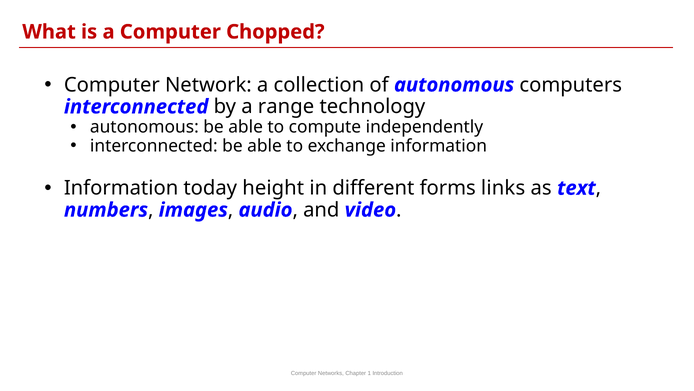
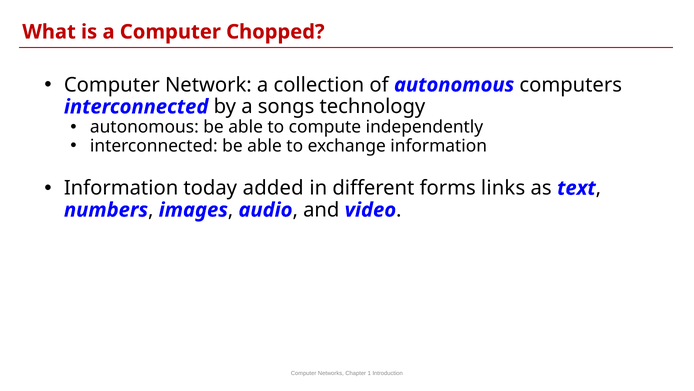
range: range -> songs (286, 107)
height: height -> added (273, 188)
